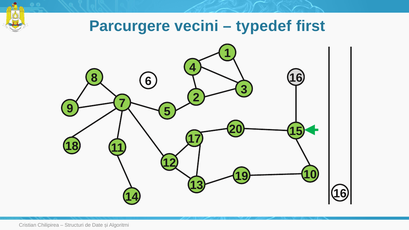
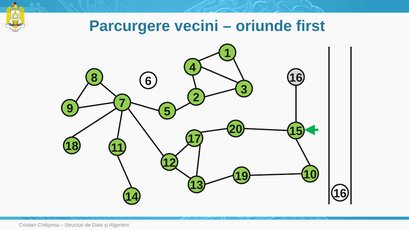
typedef: typedef -> oriunde (264, 26)
